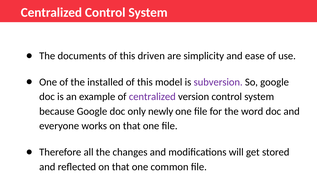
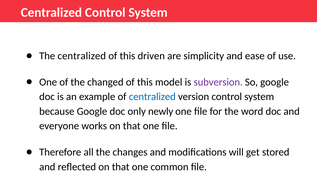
The documents: documents -> centralized (82, 56)
installed: installed -> changed (105, 82)
centralized colour: purple -> blue (152, 96)
